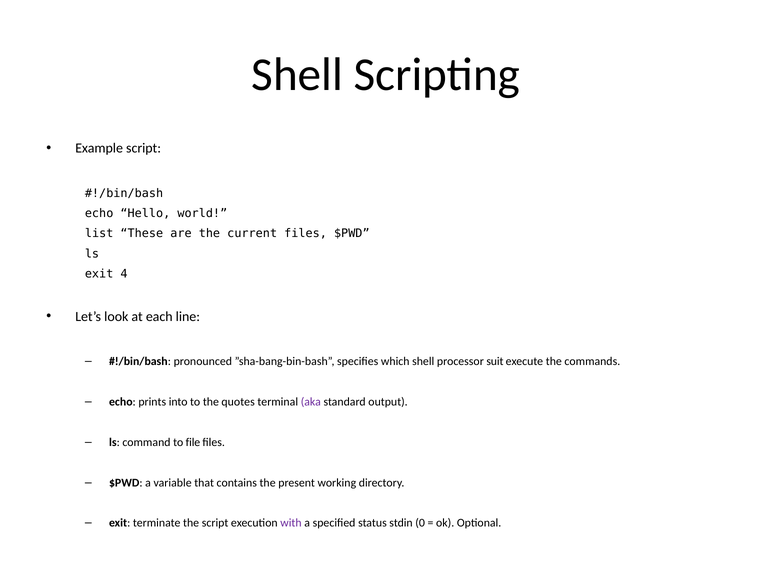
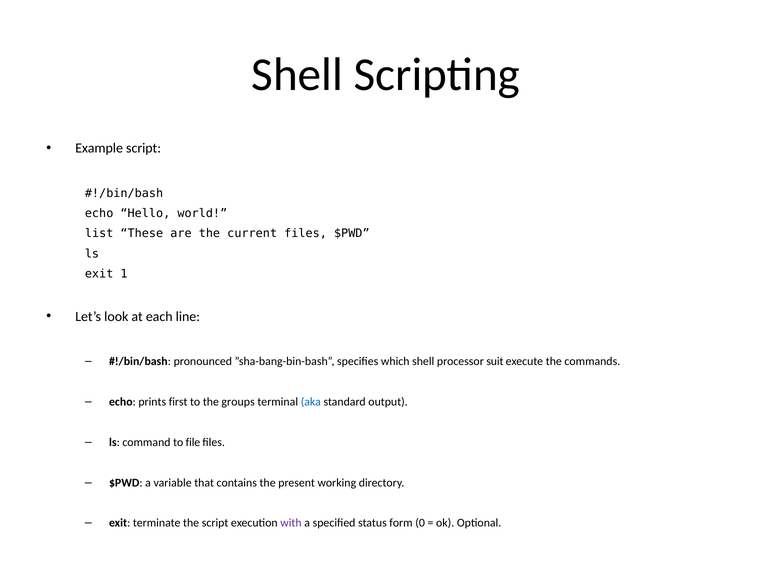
4: 4 -> 1 (124, 274)
into: into -> first (178, 402)
quotes: quotes -> groups (238, 402)
aka colour: purple -> blue (311, 402)
stdin: stdin -> form (401, 523)
